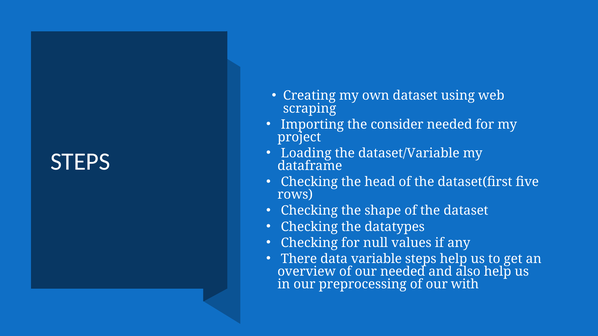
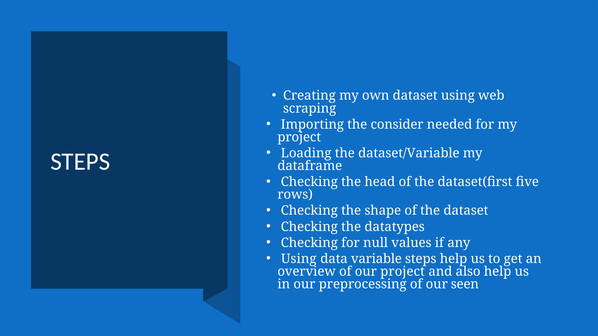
There: There -> Using (299, 259)
our needed: needed -> project (403, 272)
with: with -> seen (465, 285)
